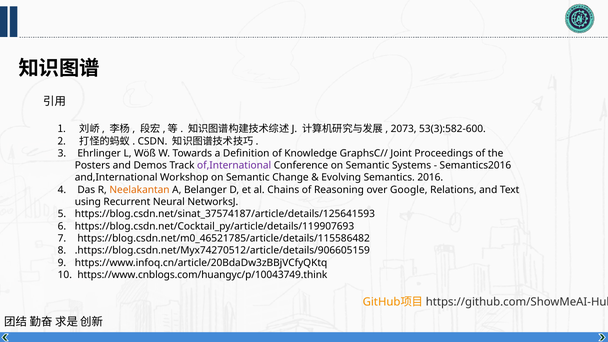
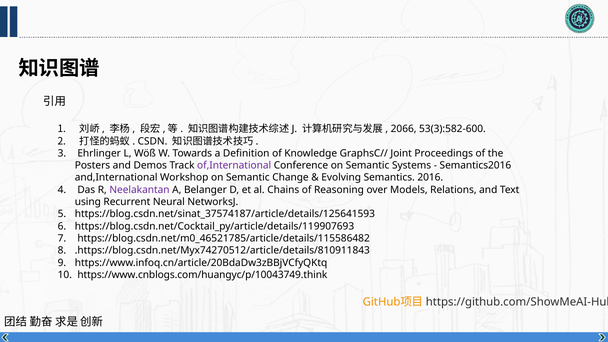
2073: 2073 -> 2066 (404, 129)
Neelakantan colour: orange -> purple (140, 190)
Google: Google -> Models (409, 190)
.https://blog.csdn.net/Myx74270512/article/details/906605159: .https://blog.csdn.net/Myx74270512/article/details/906605159 -> .https://blog.csdn.net/Myx74270512/article/details/810911843 (222, 251)
